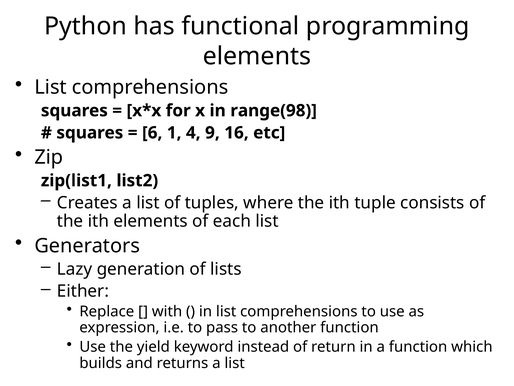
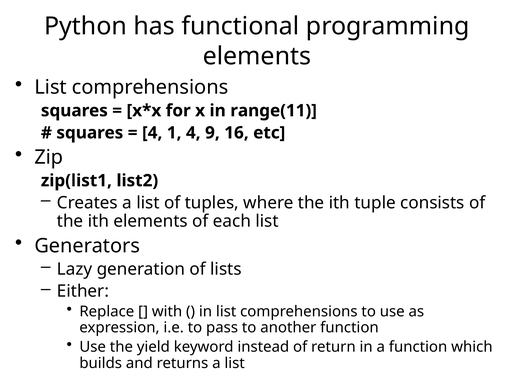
range(98: range(98 -> range(11 (274, 111)
6: 6 -> 4 (152, 133)
